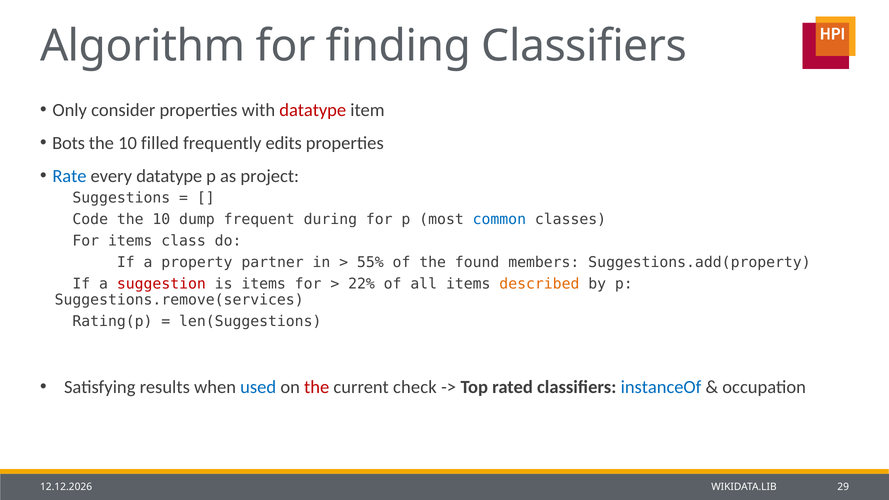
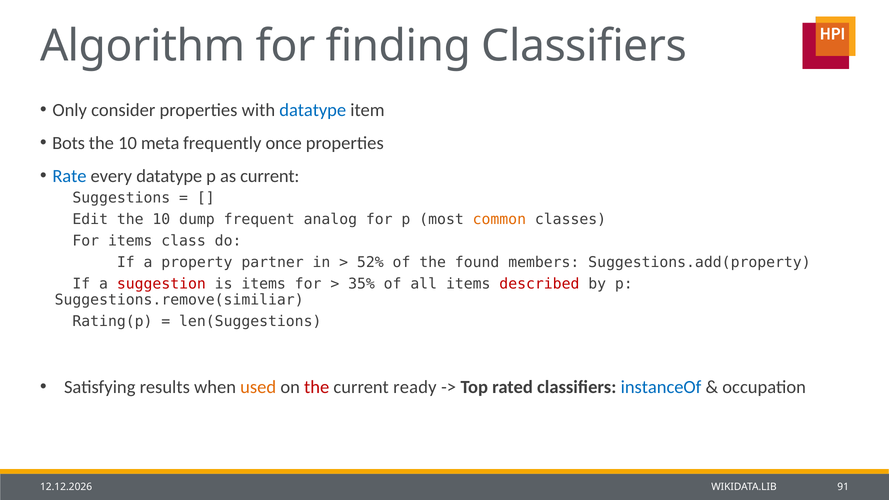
datatype colour: red -> blue (313, 110)
filled: filled -> meta (160, 143)
edits: edits -> once (284, 143)
as project: project -> current (270, 176)
Code: Code -> Edit (90, 219)
during: during -> analog (330, 219)
common colour: blue -> orange (499, 219)
55%: 55% -> 52% (370, 262)
22%: 22% -> 35% (362, 284)
described colour: orange -> red (539, 284)
Suggestions.remove(services: Suggestions.remove(services -> Suggestions.remove(similiar (179, 300)
used colour: blue -> orange (258, 387)
check: check -> ready (415, 387)
29: 29 -> 91 (843, 487)
